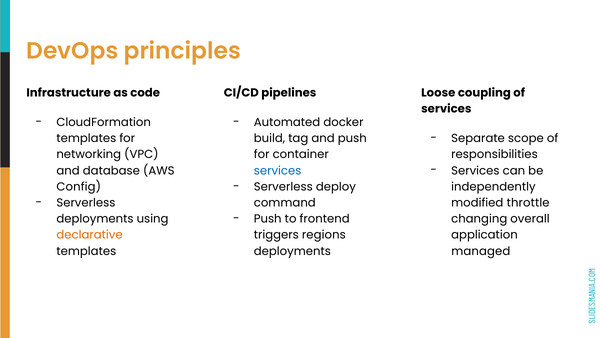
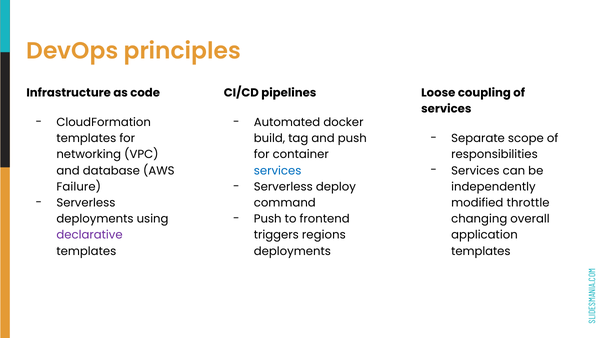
Config: Config -> Failure (79, 187)
declarative colour: orange -> purple (90, 235)
managed: managed -> templates (481, 251)
